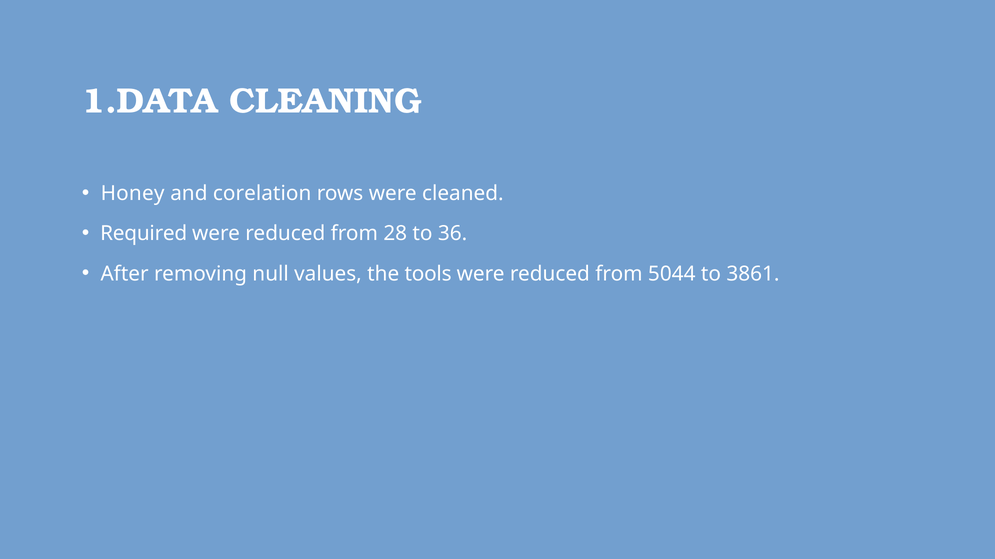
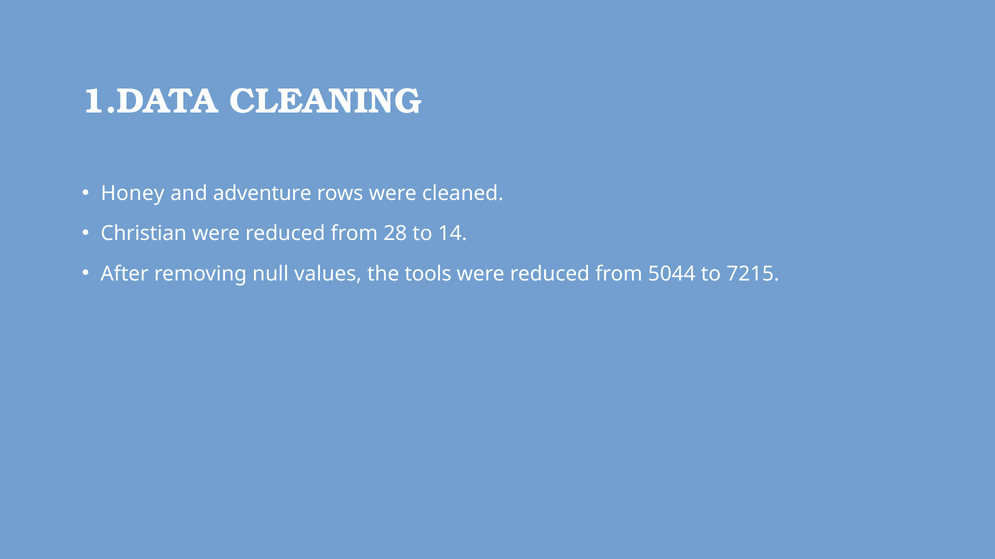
corelation: corelation -> adventure (262, 194)
Required: Required -> Christian (144, 234)
36: 36 -> 14 (453, 234)
3861: 3861 -> 7215 (753, 274)
